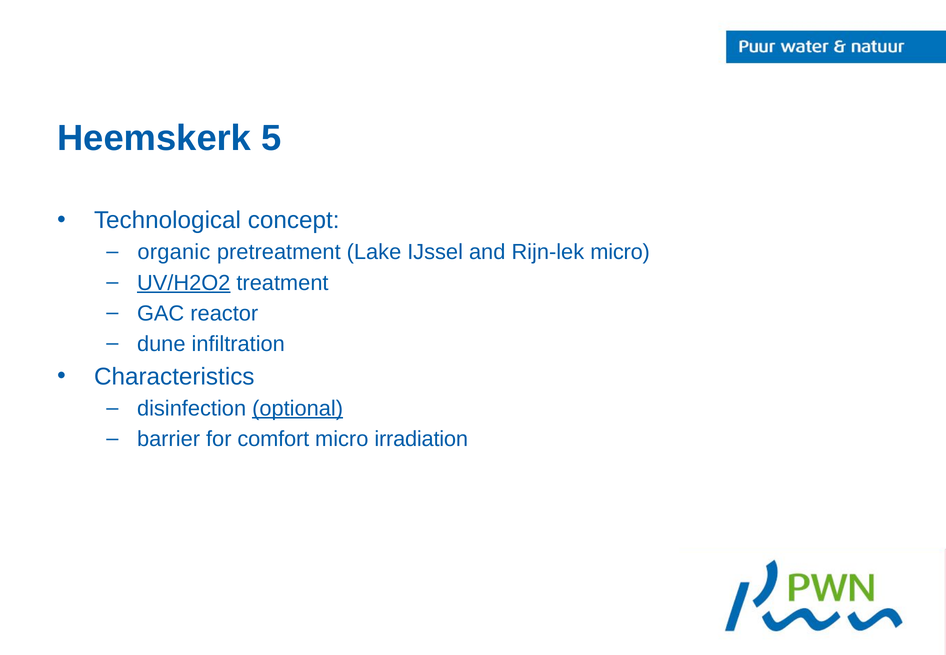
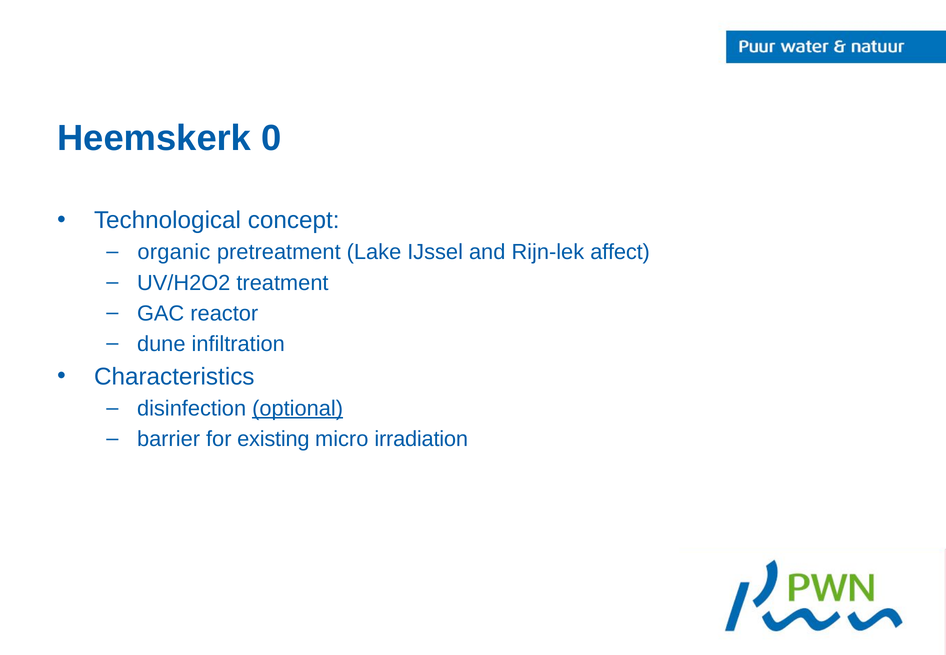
5: 5 -> 0 (271, 138)
Rijn-lek micro: micro -> affect (620, 252)
UV/H2O2 underline: present -> none (184, 283)
comfort: comfort -> existing (273, 439)
